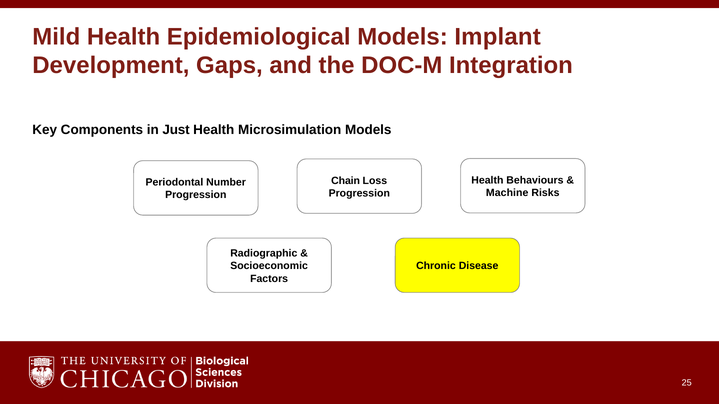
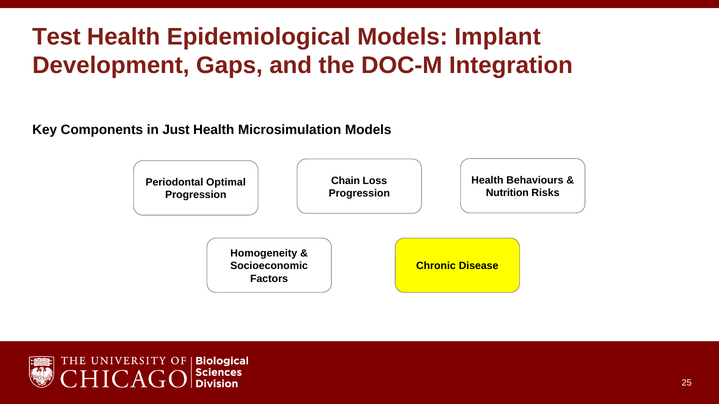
Mild: Mild -> Test (56, 37)
Number: Number -> Optimal (226, 183)
Machine: Machine -> Nutrition (507, 193)
Radiographic: Radiographic -> Homogeneity (264, 254)
